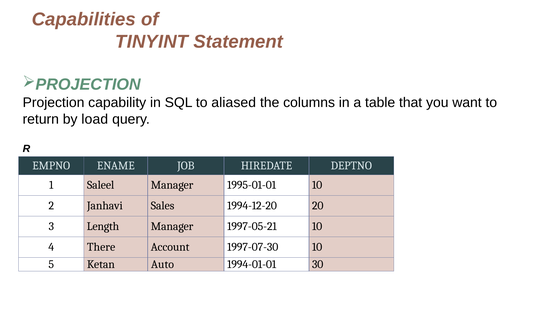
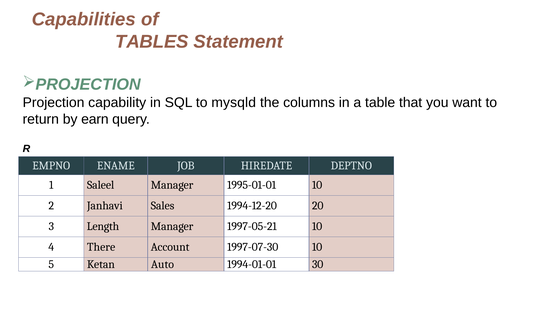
TINYINT: TINYINT -> TABLES (152, 42)
aliased: aliased -> mysqld (234, 102)
load: load -> earn (95, 119)
